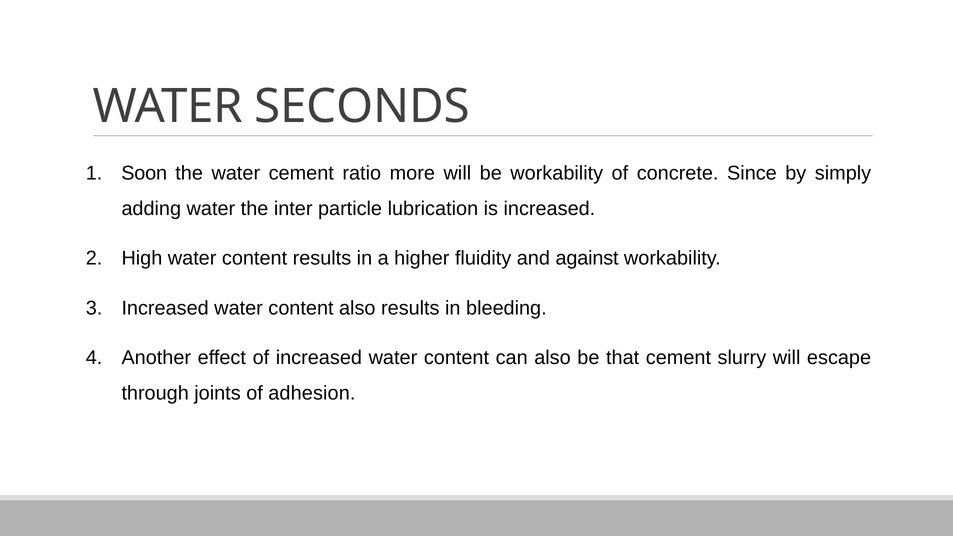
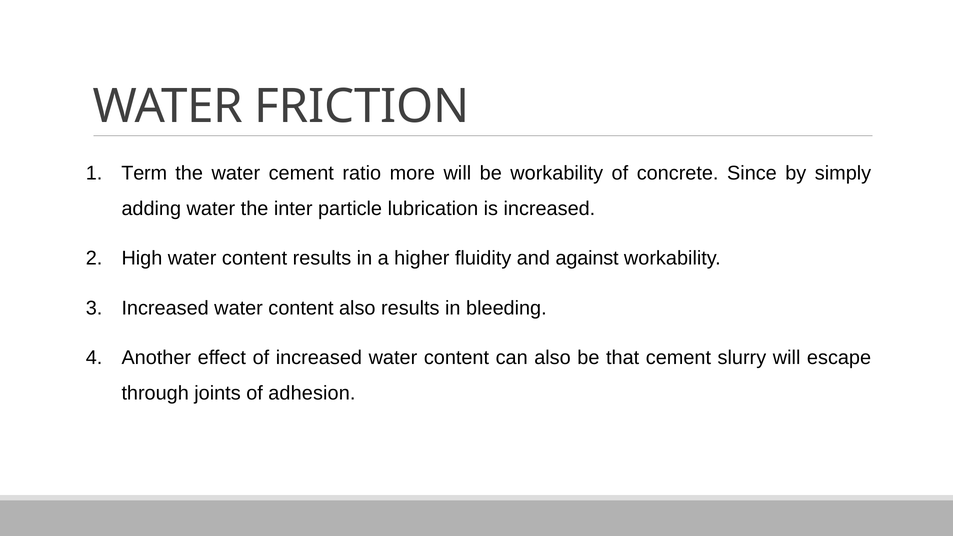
SECONDS: SECONDS -> FRICTION (362, 107)
Soon: Soon -> Term (144, 173)
